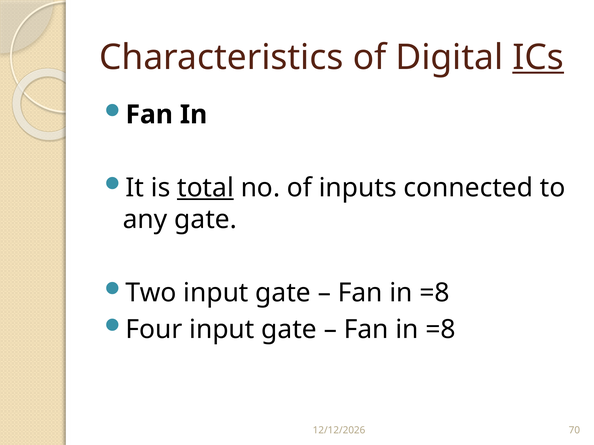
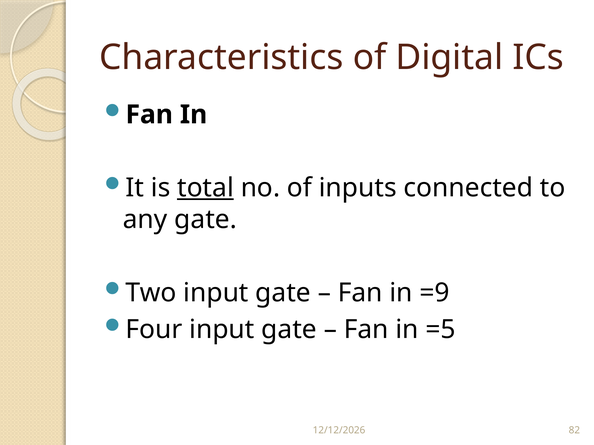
ICs underline: present -> none (538, 57)
=8: =8 -> =9 (435, 293)
=8: =8 -> =5 (441, 330)
70: 70 -> 82 (574, 431)
